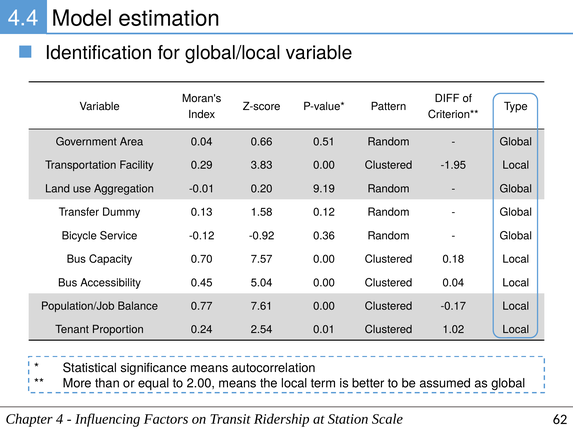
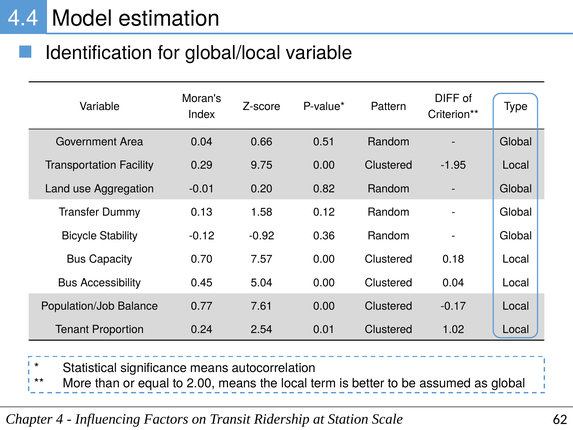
3.83: 3.83 -> 9.75 (262, 165)
9.19: 9.19 -> 0.82 (324, 189)
Service: Service -> Stability (119, 236)
